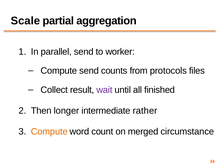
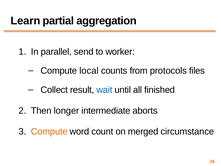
Scale: Scale -> Learn (25, 21)
Compute send: send -> local (89, 71)
wait colour: purple -> blue (104, 90)
rather: rather -> aborts (145, 111)
